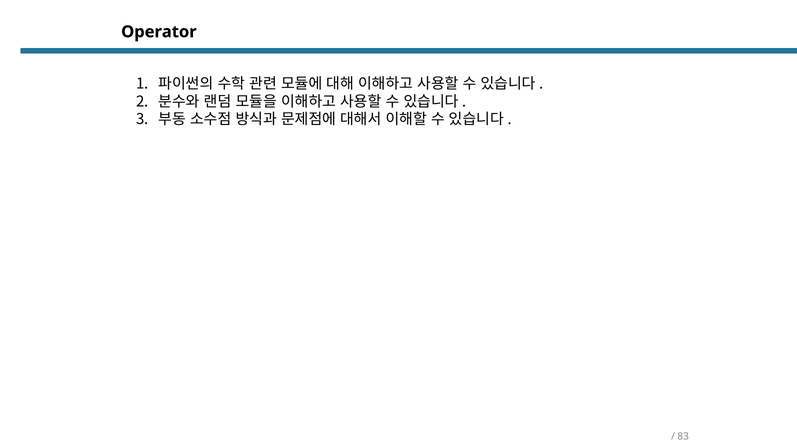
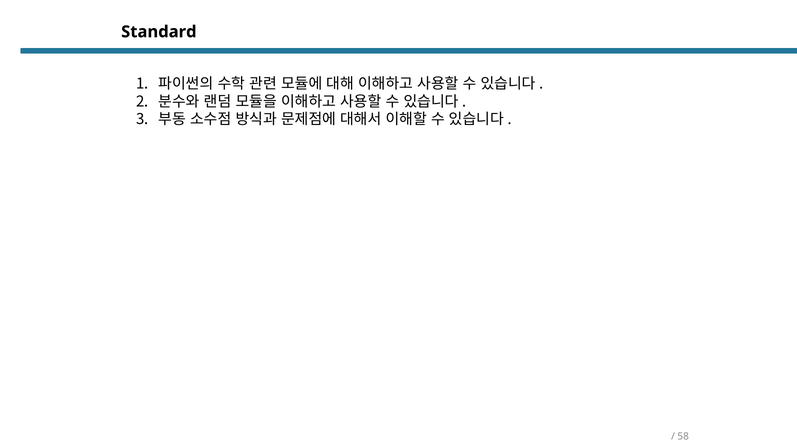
Operator: Operator -> Standard (159, 32)
83: 83 -> 58 (683, 437)
